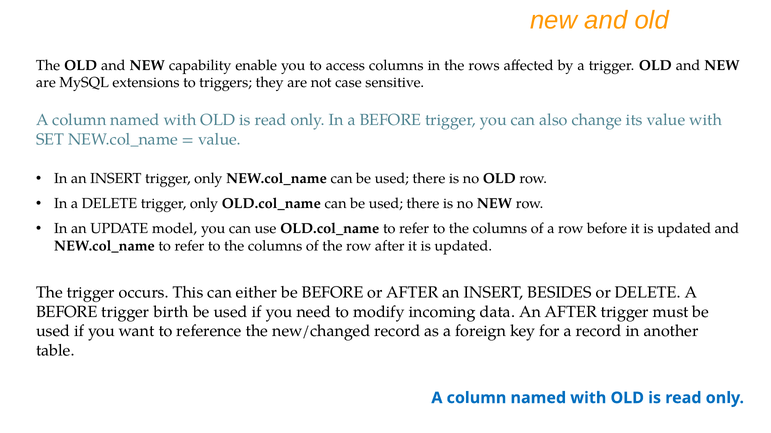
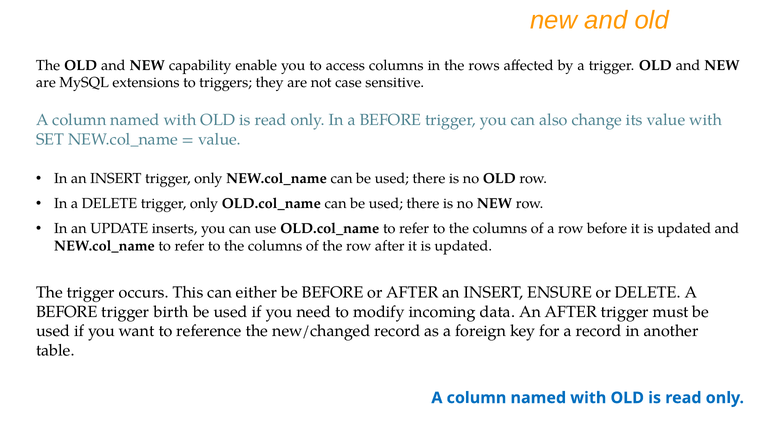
model: model -> inserts (175, 229)
BESIDES: BESIDES -> ENSURE (560, 293)
